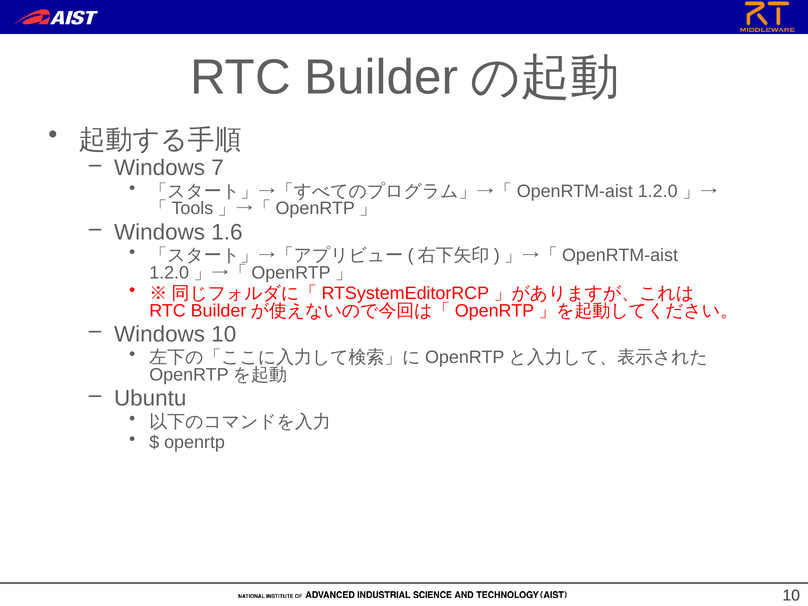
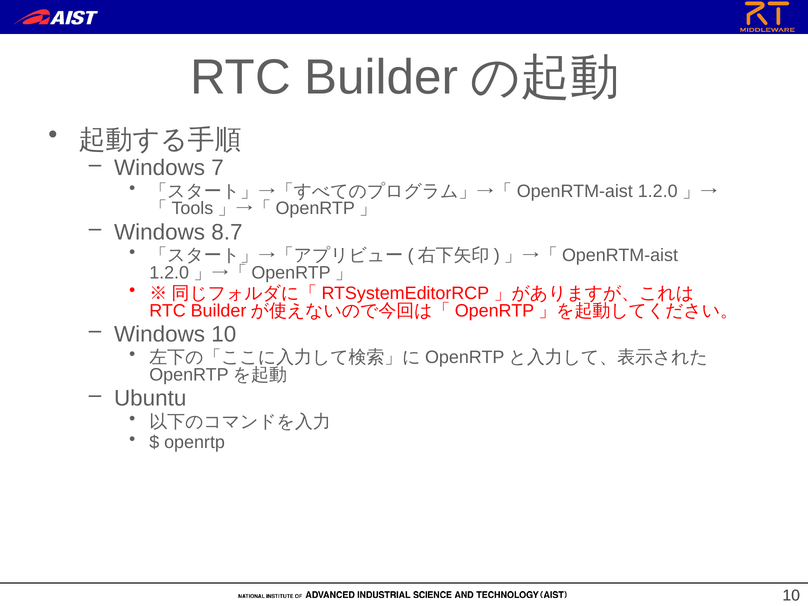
1.6: 1.6 -> 8.7 (227, 232)
